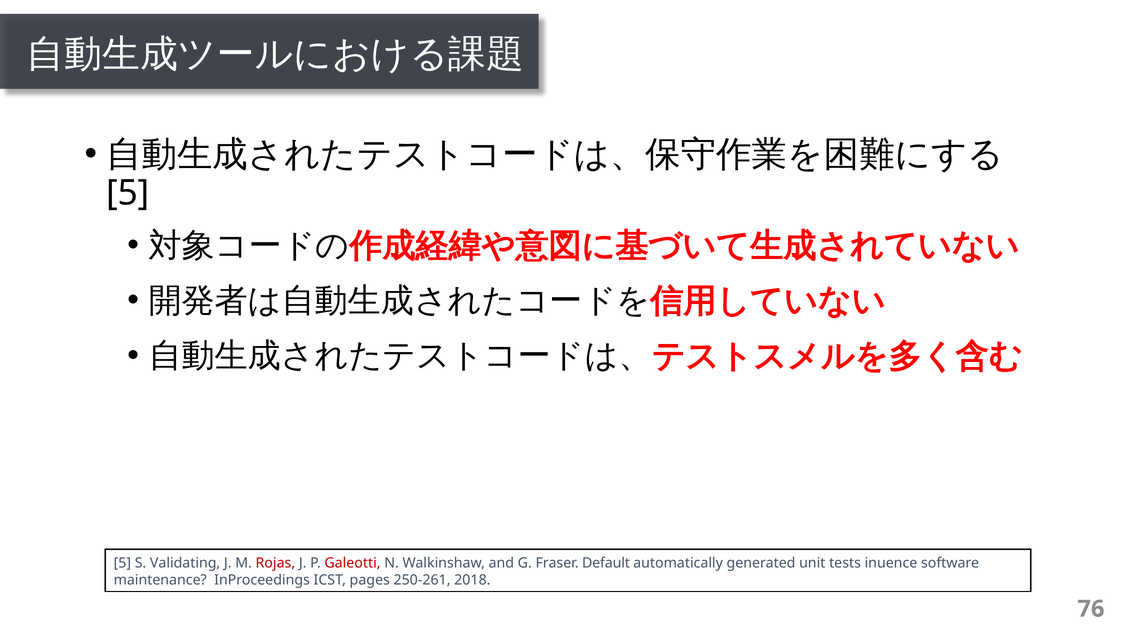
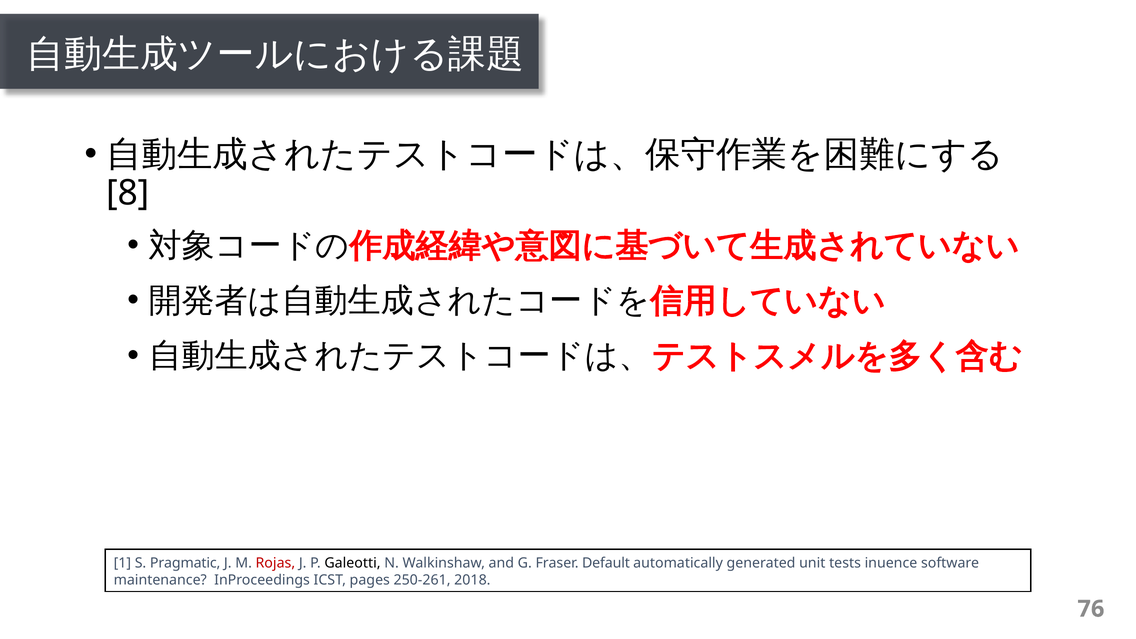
5: 5 -> 8 (128, 193)
5: 5 -> 1 (122, 563)
Validating: Validating -> Pragmatic (185, 563)
Galeotti colour: red -> black (353, 563)
